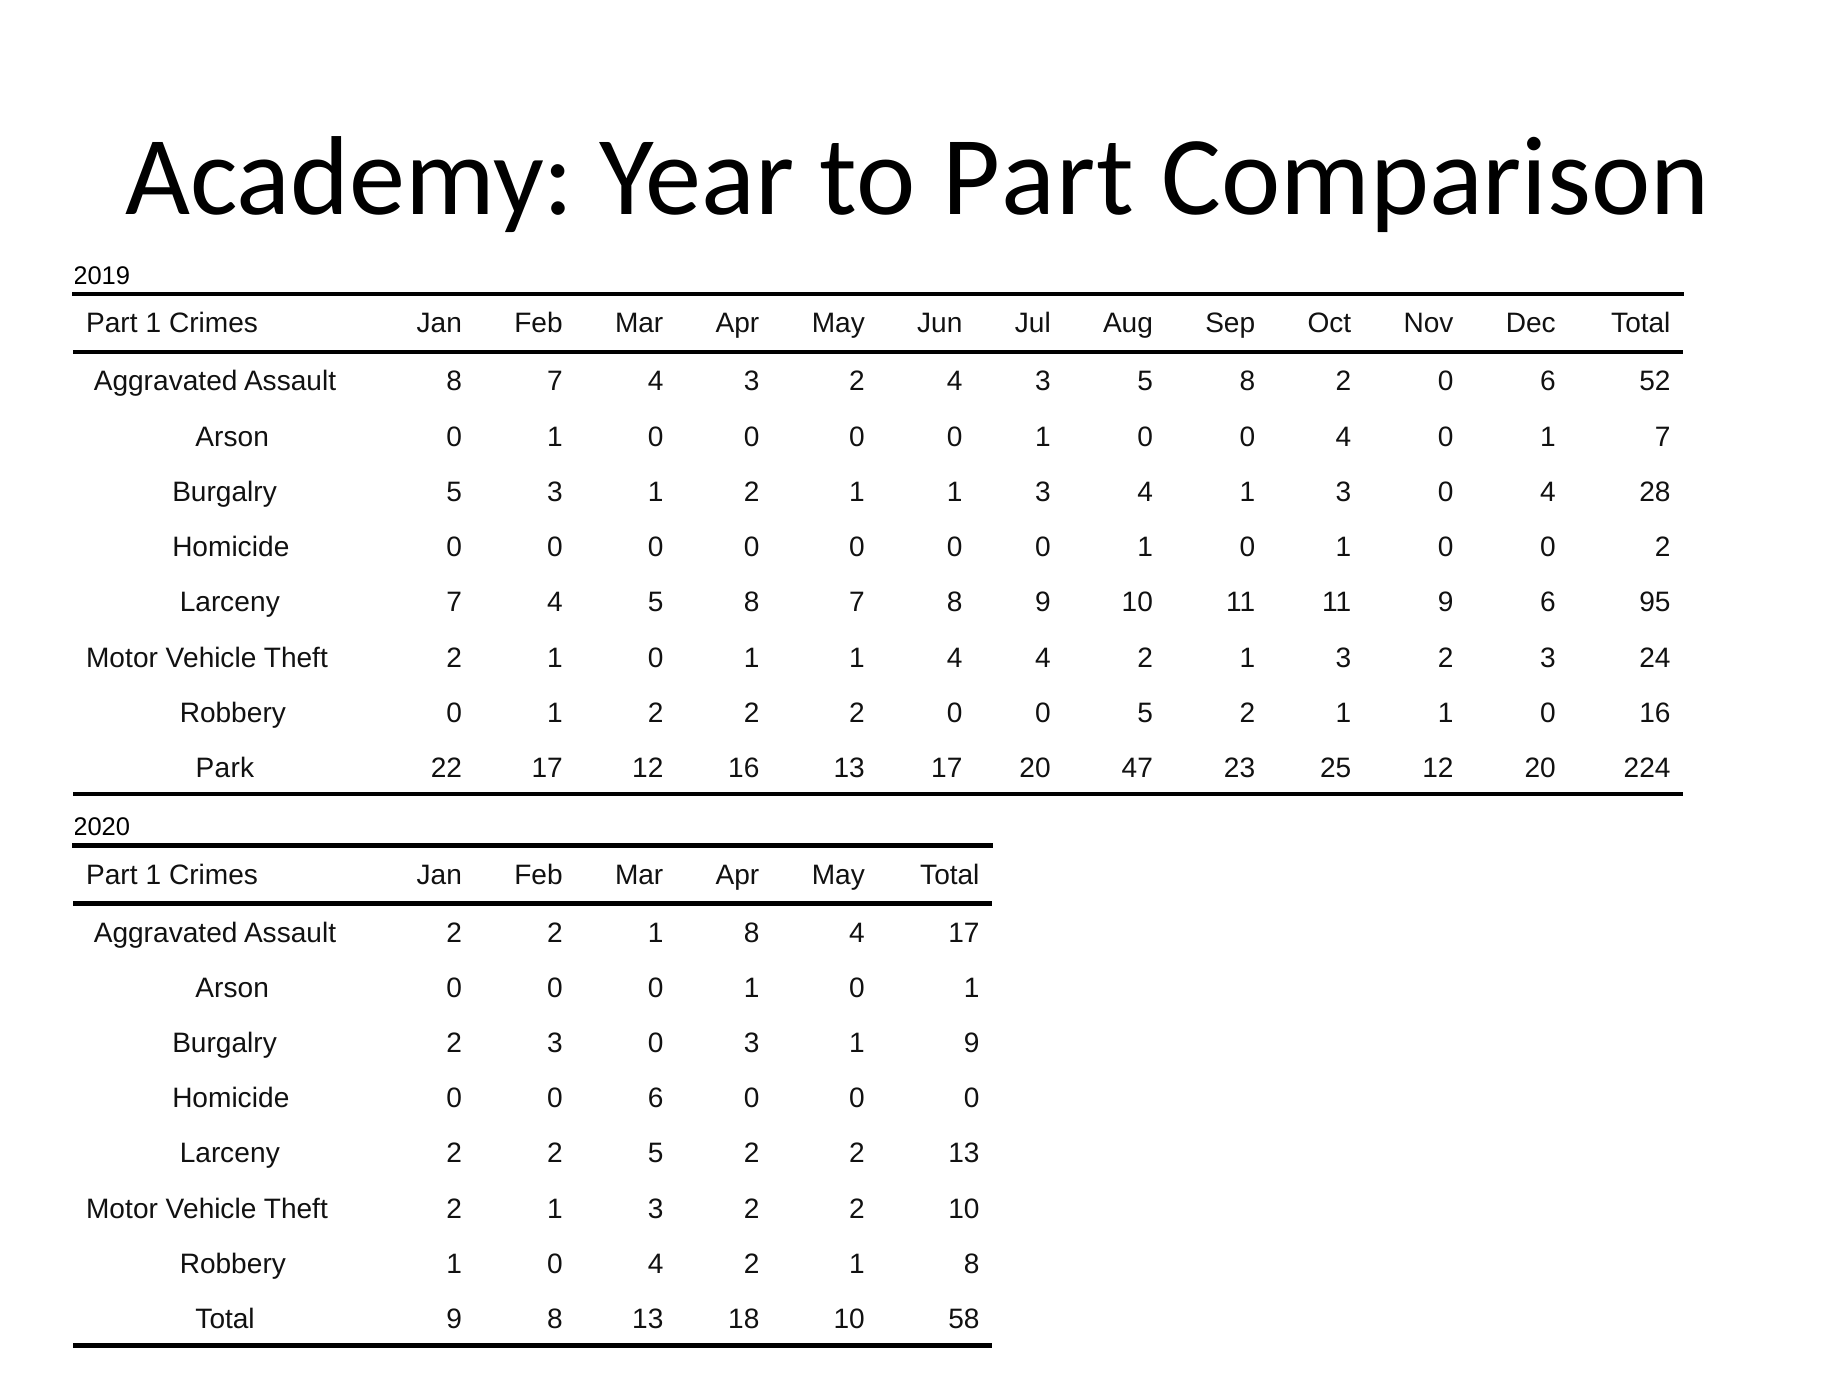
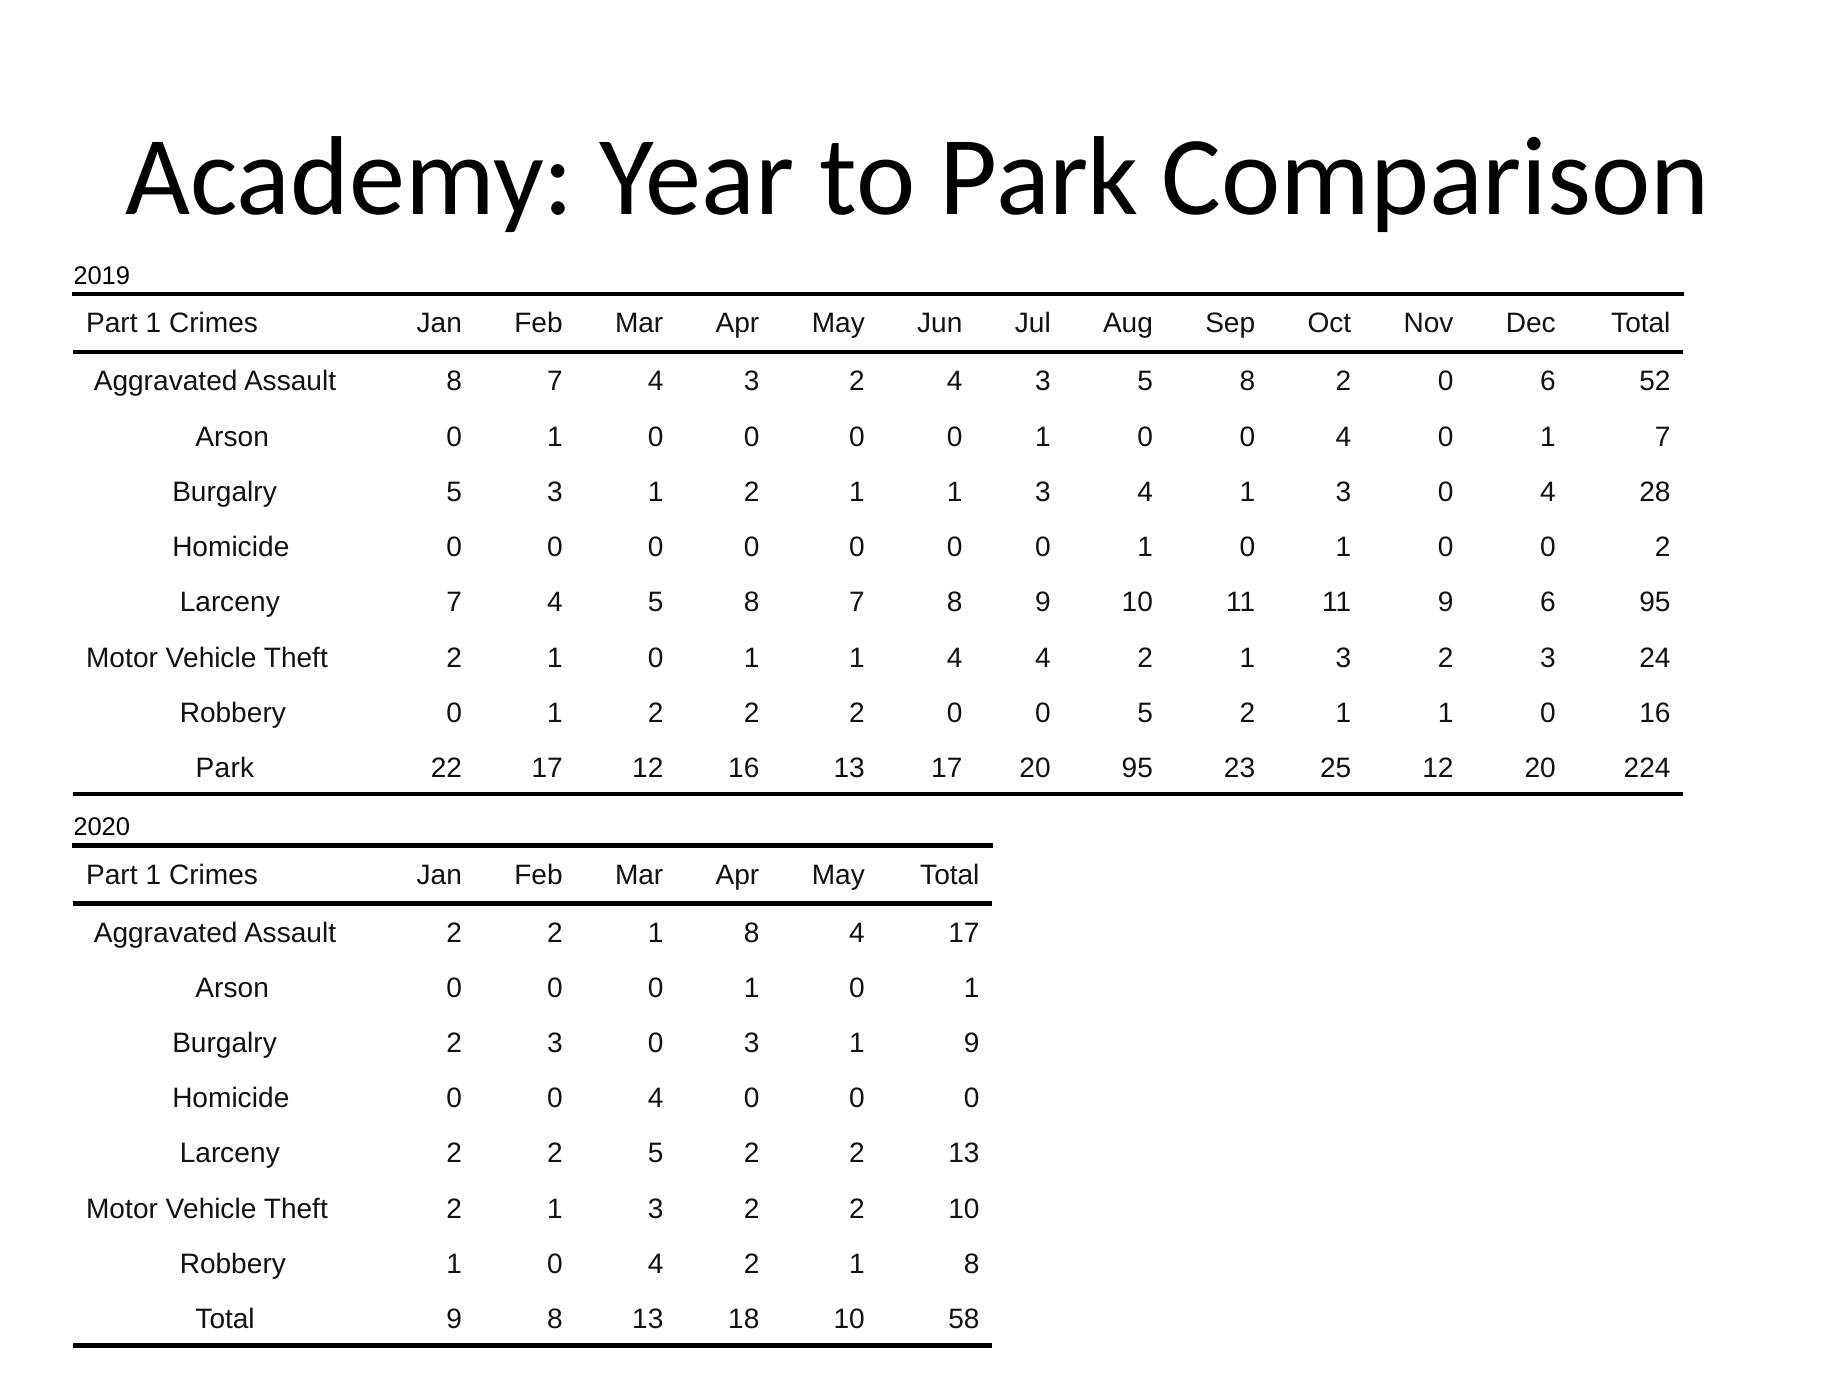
to Part: Part -> Park (1039, 178)
20 47: 47 -> 95 (1137, 768)
Homicide 0 0 6: 6 -> 4 (656, 1098)
